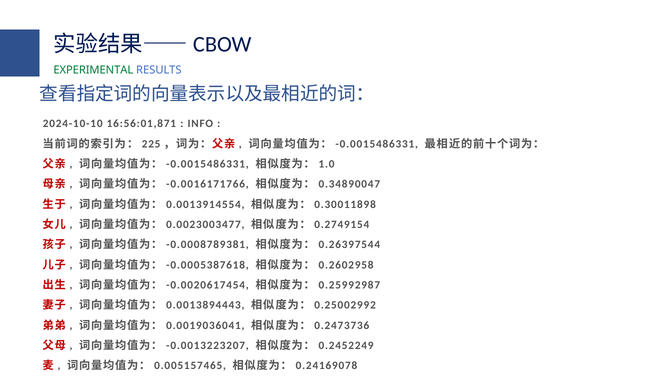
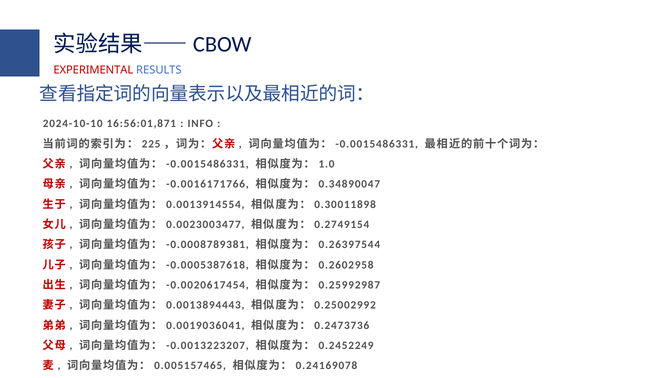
EXPERIMENTAL colour: green -> red (93, 70)
